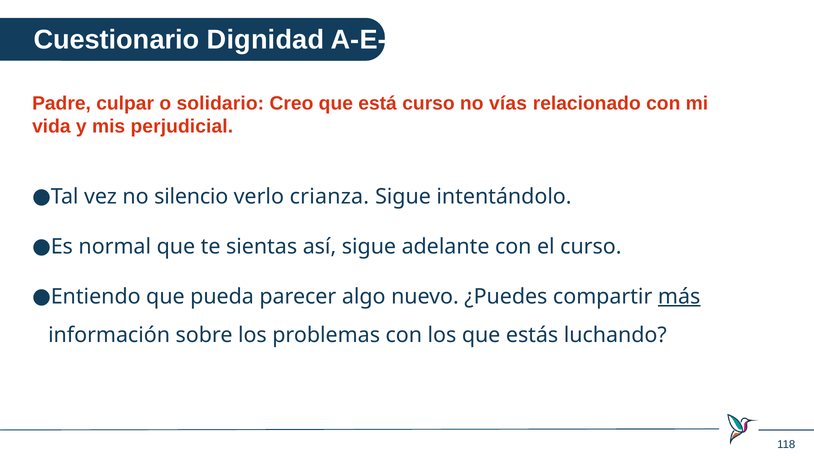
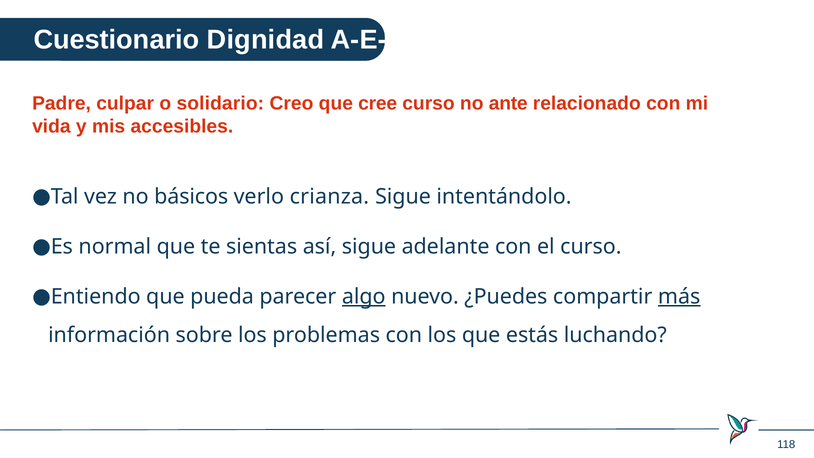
está: está -> cree (378, 103)
vías: vías -> ante (508, 103)
perjudicial: perjudicial -> accesibles (182, 127)
silencio: silencio -> básicos (191, 197)
algo underline: none -> present (364, 296)
